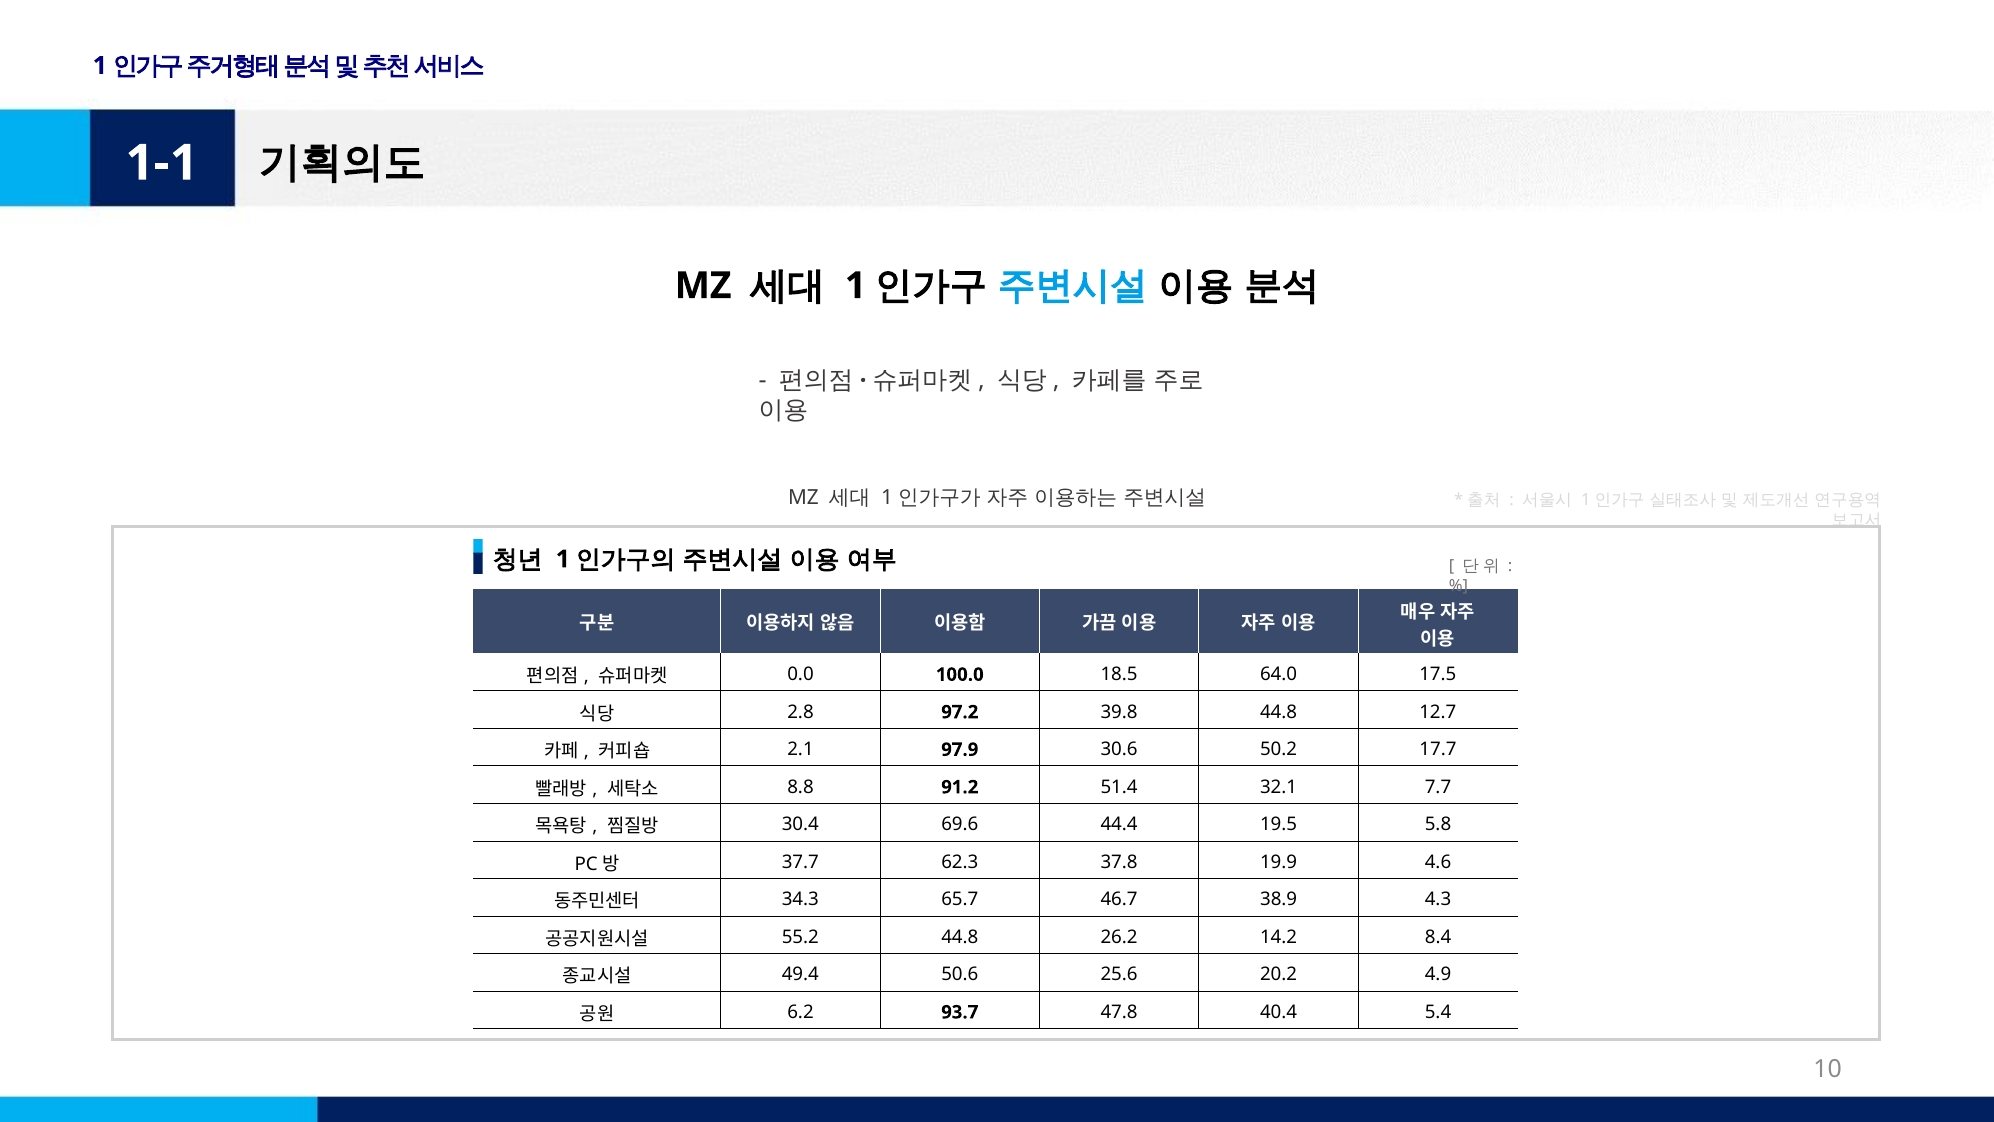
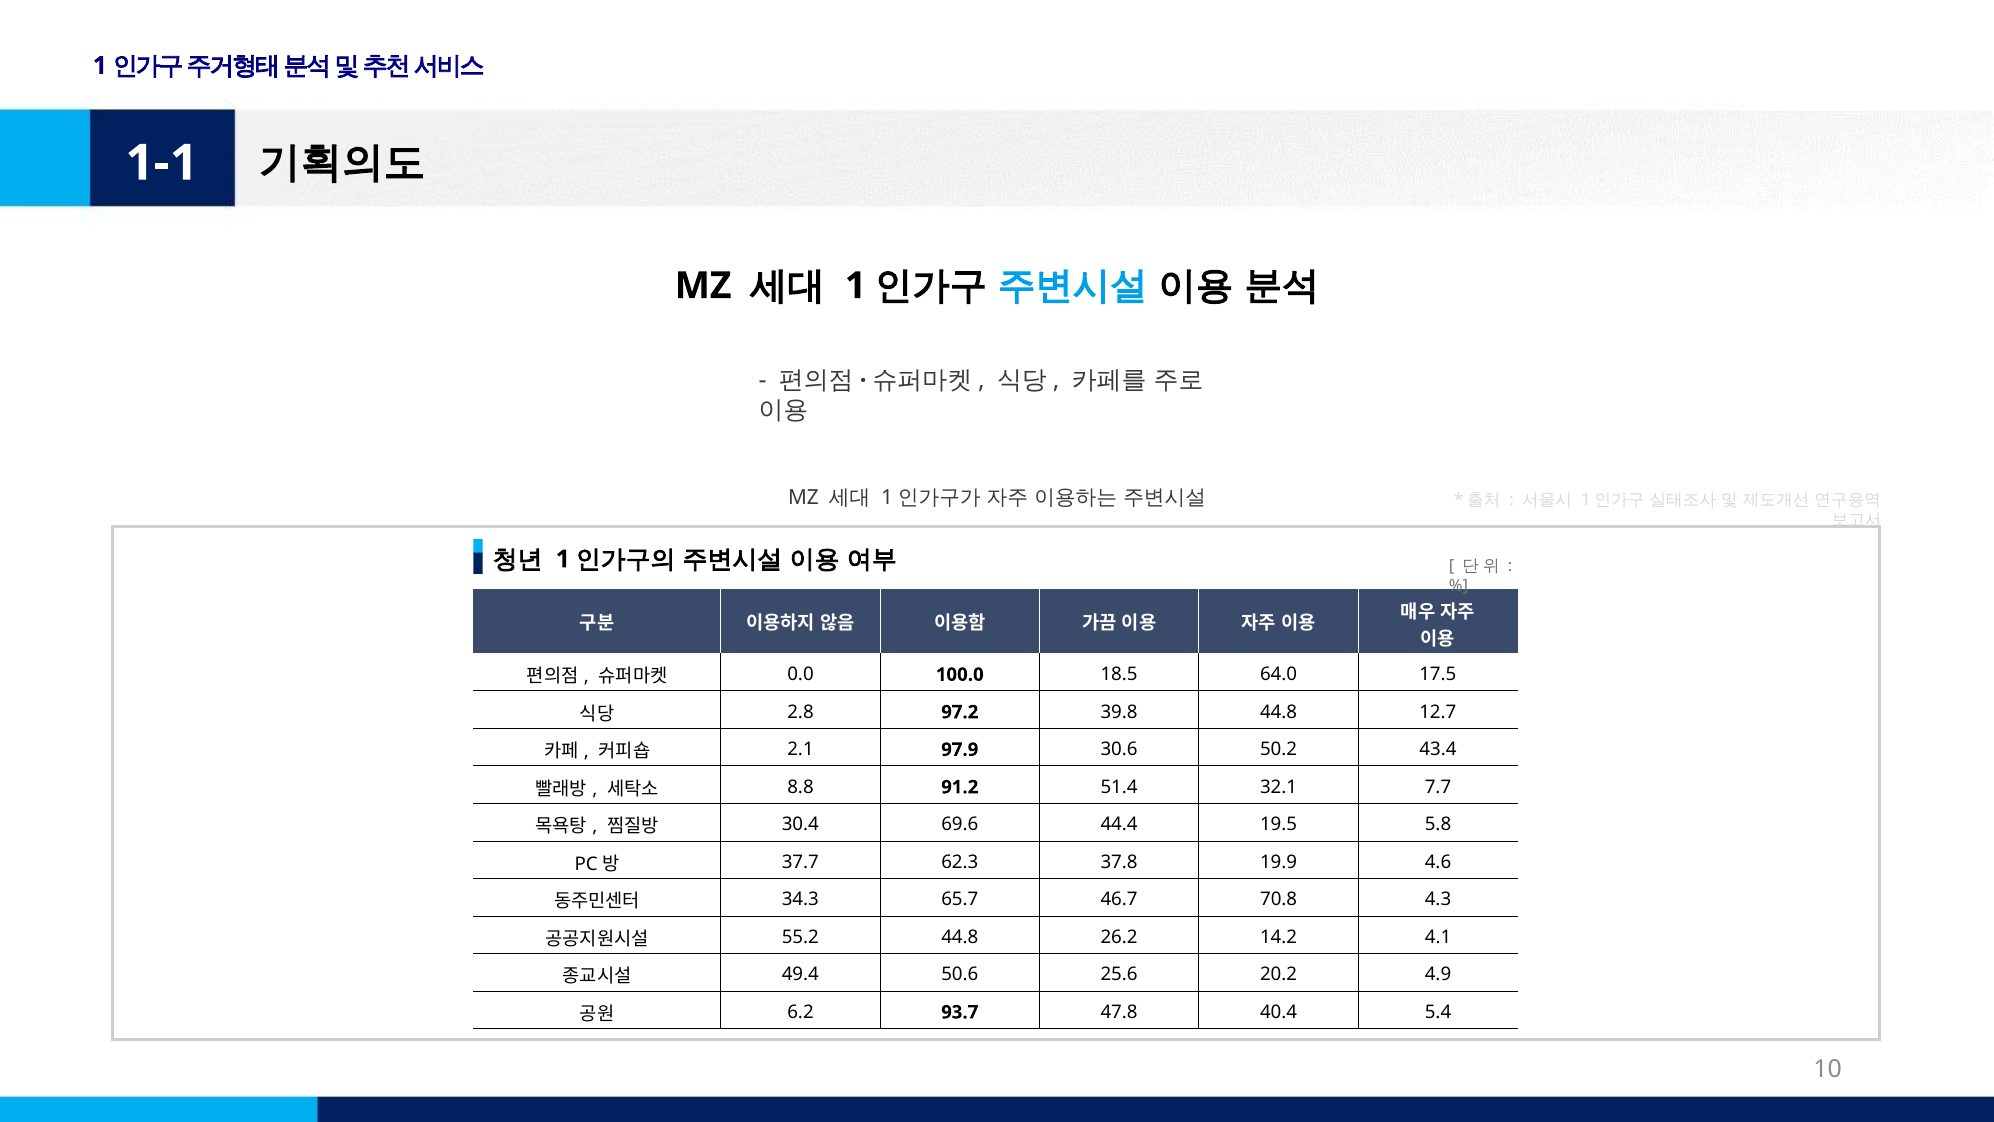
17.7: 17.7 -> 43.4 (1438, 749)
38.9: 38.9 -> 70.8 (1279, 899)
8.4: 8.4 -> 4.1 (1438, 937)
